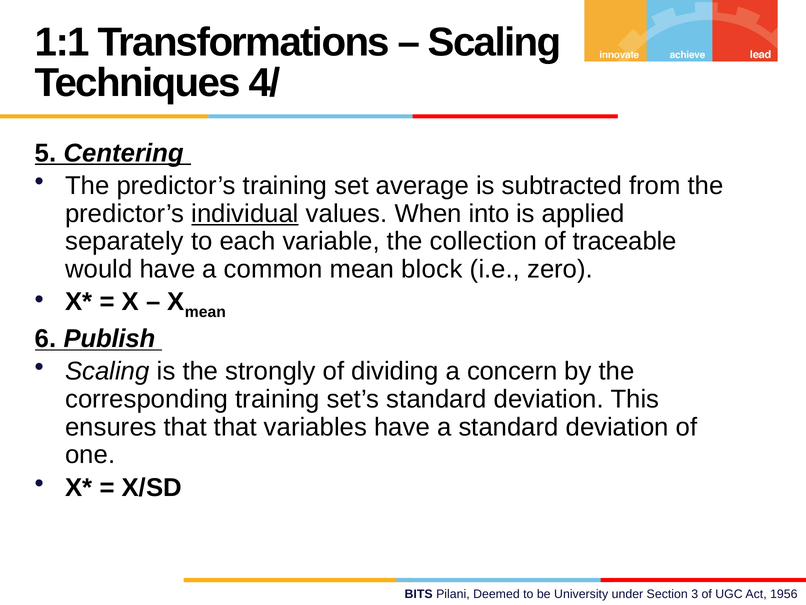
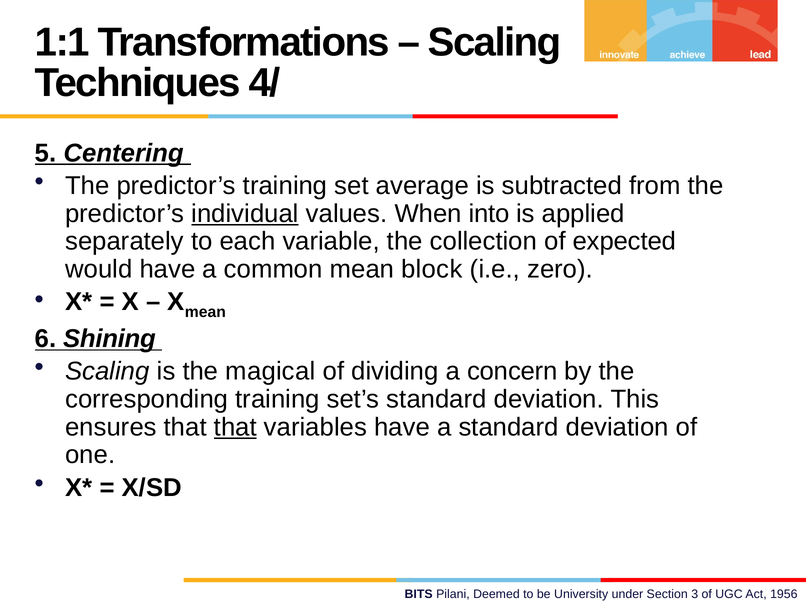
traceable: traceable -> expected (624, 241)
Publish: Publish -> Shining (109, 338)
strongly: strongly -> magical (270, 371)
that underline: none -> present (235, 427)
